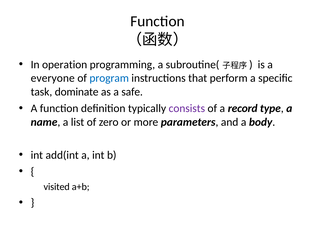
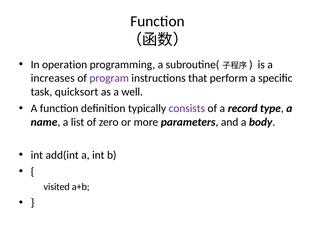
everyone: everyone -> increases (53, 78)
program colour: blue -> purple (109, 78)
dominate: dominate -> quicksort (77, 92)
safe: safe -> well (132, 92)
